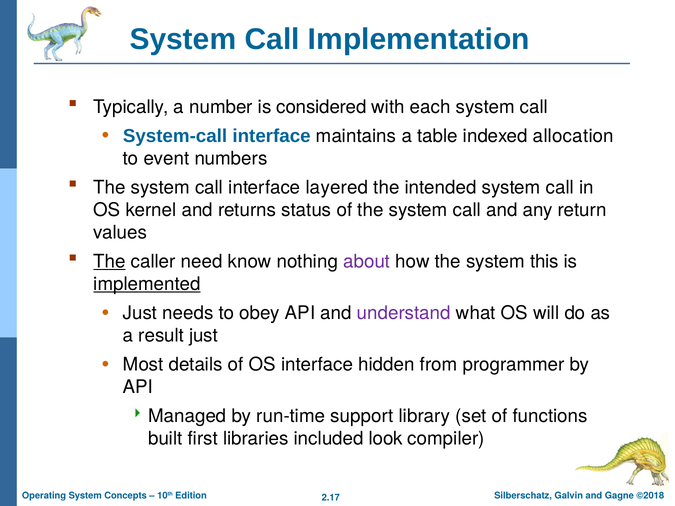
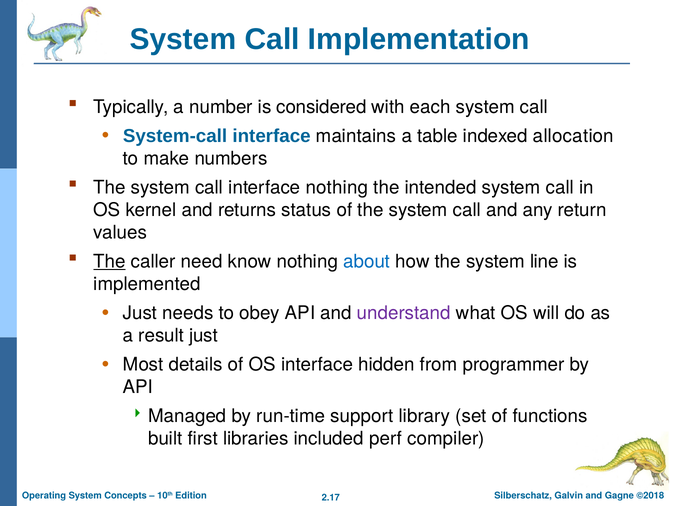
event: event -> make (166, 159)
interface layered: layered -> nothing (337, 188)
about colour: purple -> blue (367, 262)
this: this -> line (544, 262)
implemented underline: present -> none (147, 284)
look: look -> perf (386, 439)
